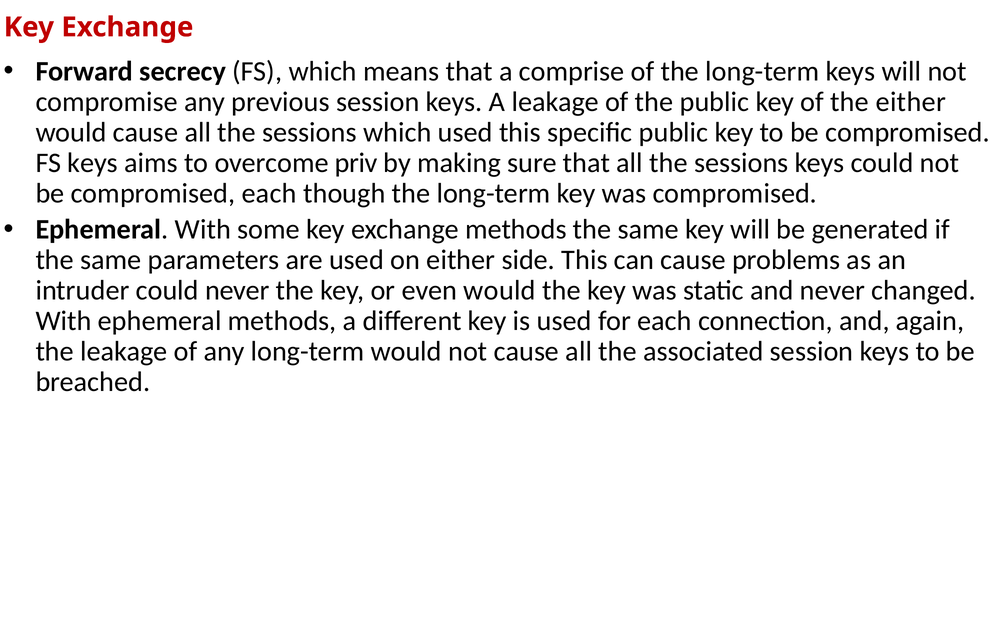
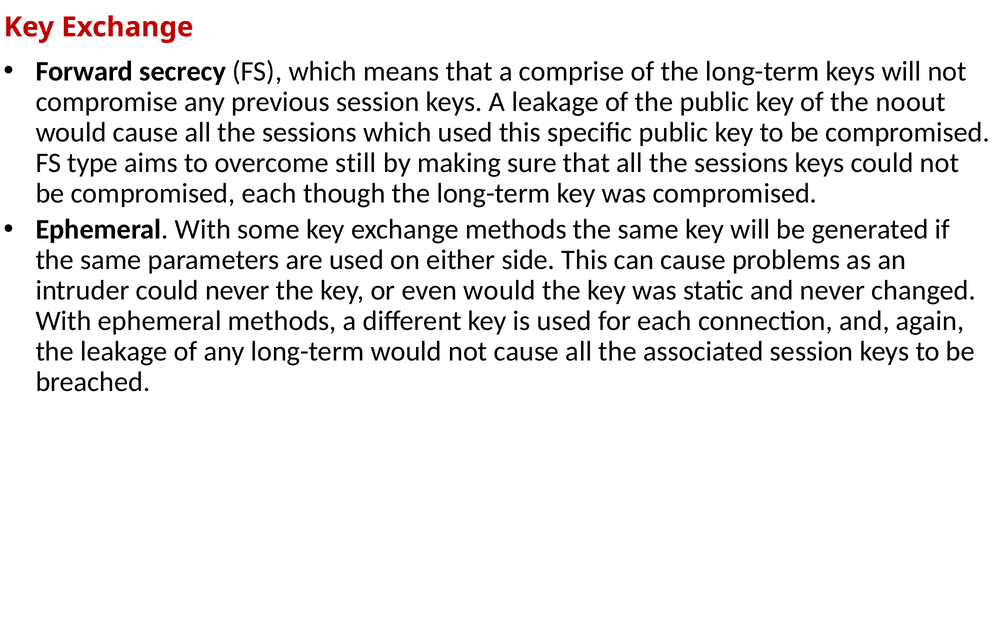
the either: either -> noout (911, 102)
FS keys: keys -> type (93, 163)
priv: priv -> still (356, 163)
